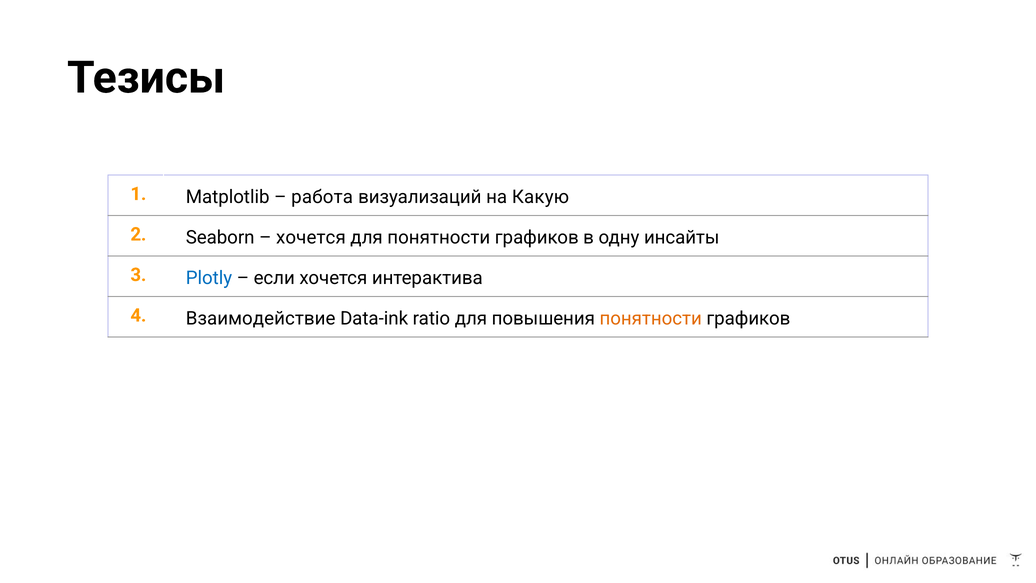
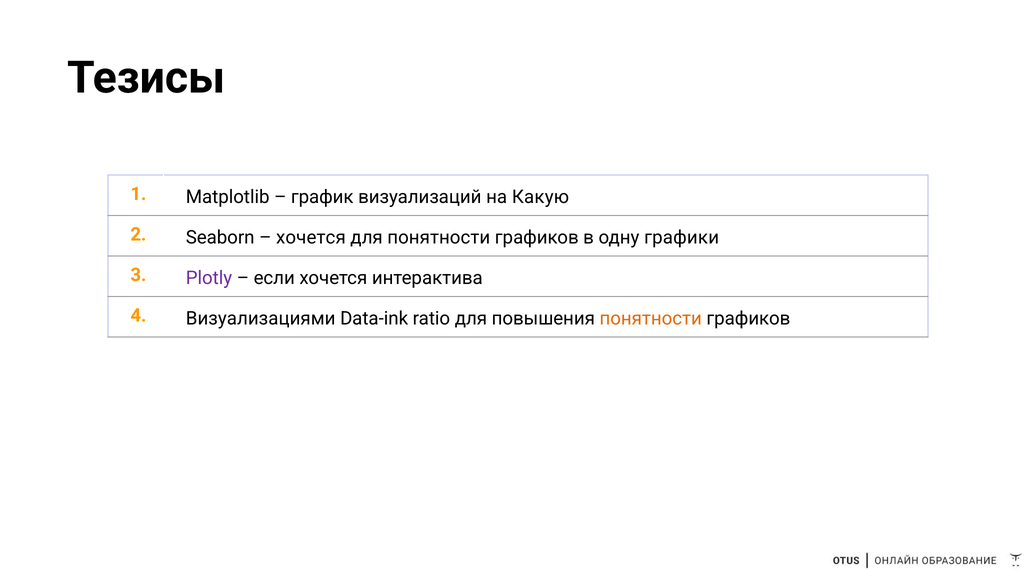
работа: работа -> график (322, 197)
инсайты: инсайты -> графики (682, 237)
Plotly colour: blue -> purple (209, 278)
Взаимодействие: Взаимодействие -> Визуализациями (261, 318)
